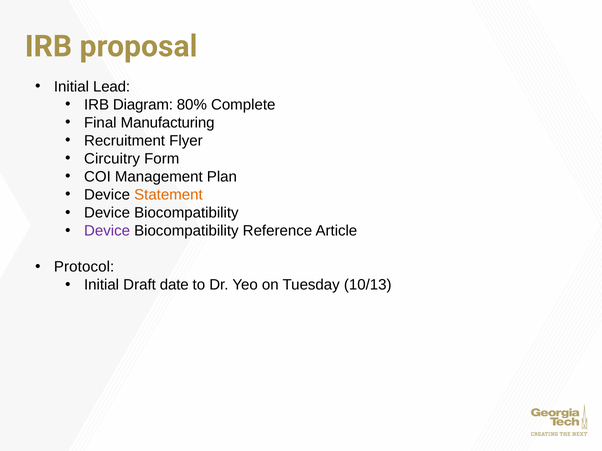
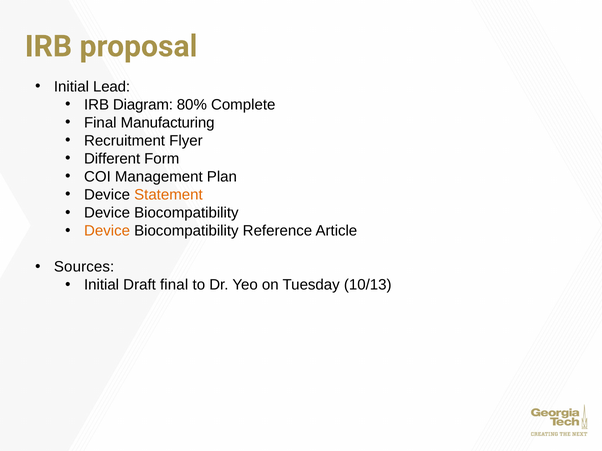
Circuitry: Circuitry -> Different (112, 159)
Device colour: purple -> orange (107, 231)
Protocol: Protocol -> Sources (84, 267)
Draft date: date -> final (174, 285)
